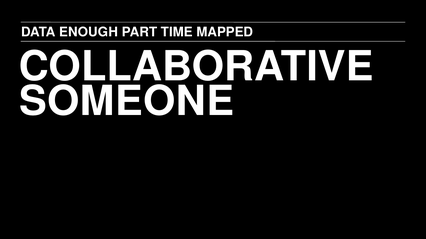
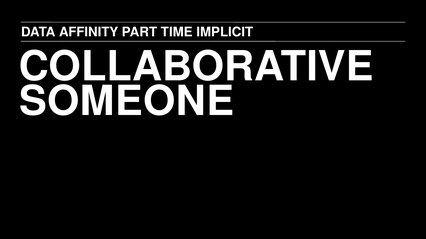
ENOUGH: ENOUGH -> AFFINITY (89, 32)
MAPPED: MAPPED -> IMPLICIT (225, 32)
